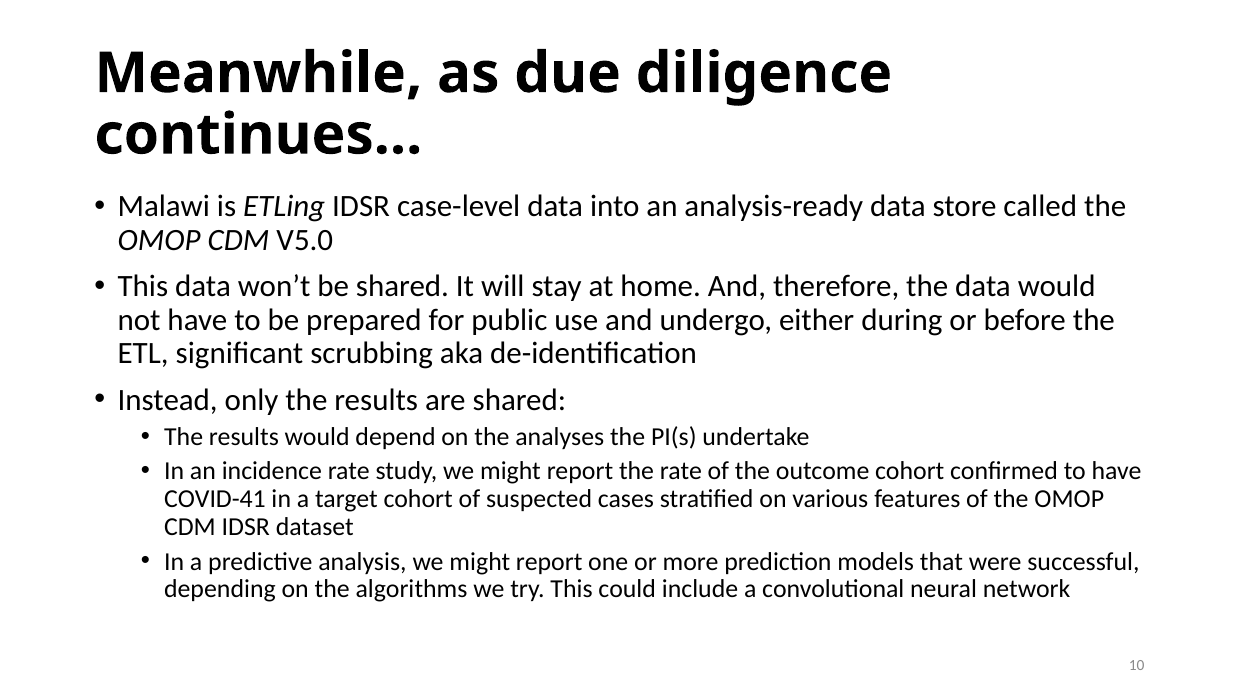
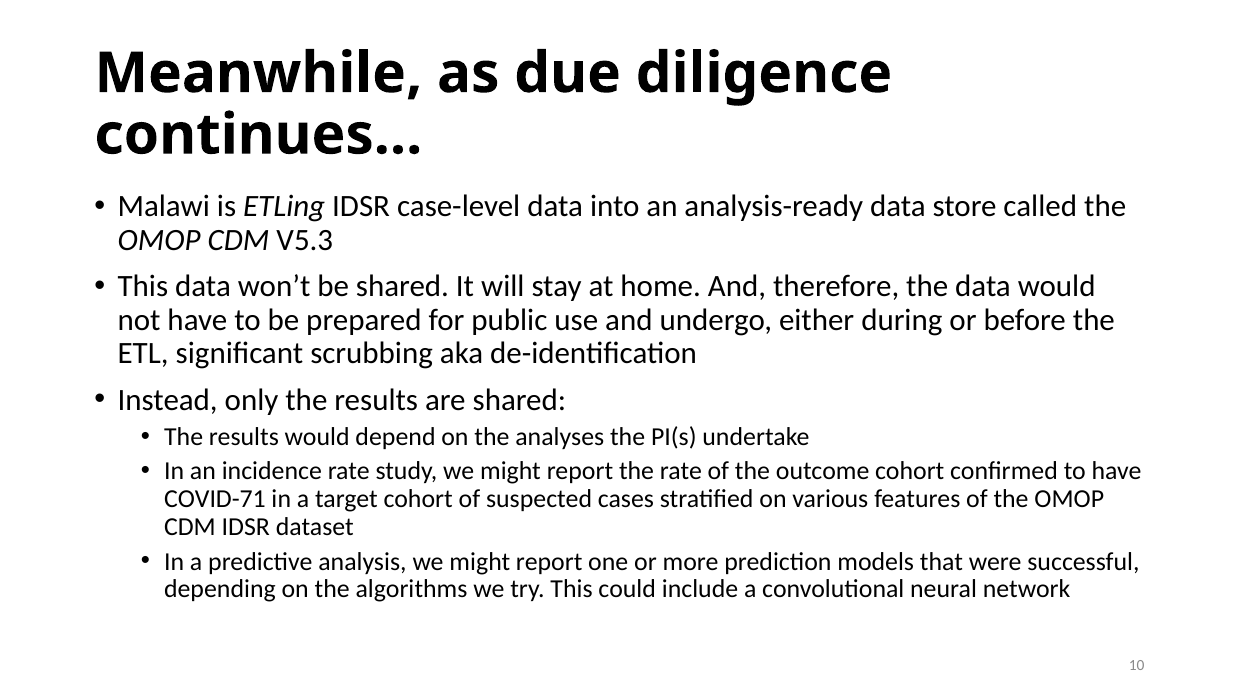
V5.0: V5.0 -> V5.3 (305, 240)
COVID-41: COVID-41 -> COVID-71 (215, 499)
